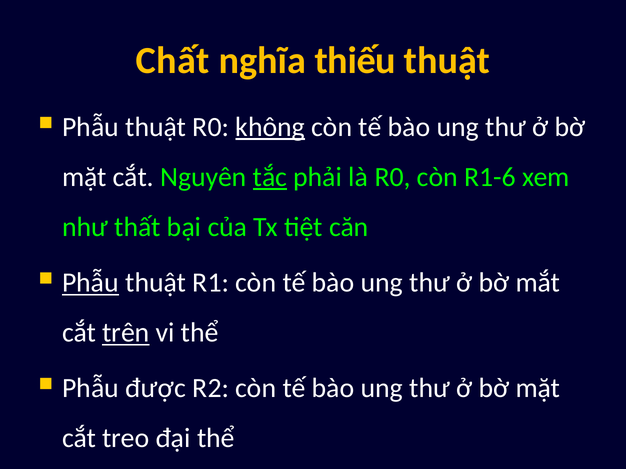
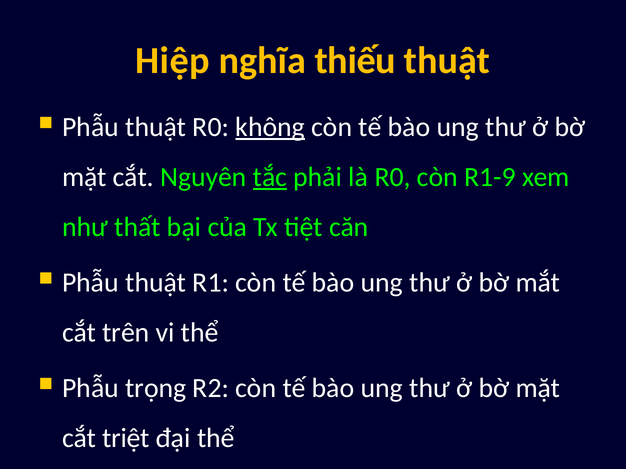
Chất: Chất -> Hiệp (173, 61)
R1-6: R1-6 -> R1-9 (490, 177)
Phẫu underline: present -> none (90, 283)
trên underline: present -> none (126, 333)
được: được -> trọng (156, 389)
treo: treo -> triệt (126, 439)
